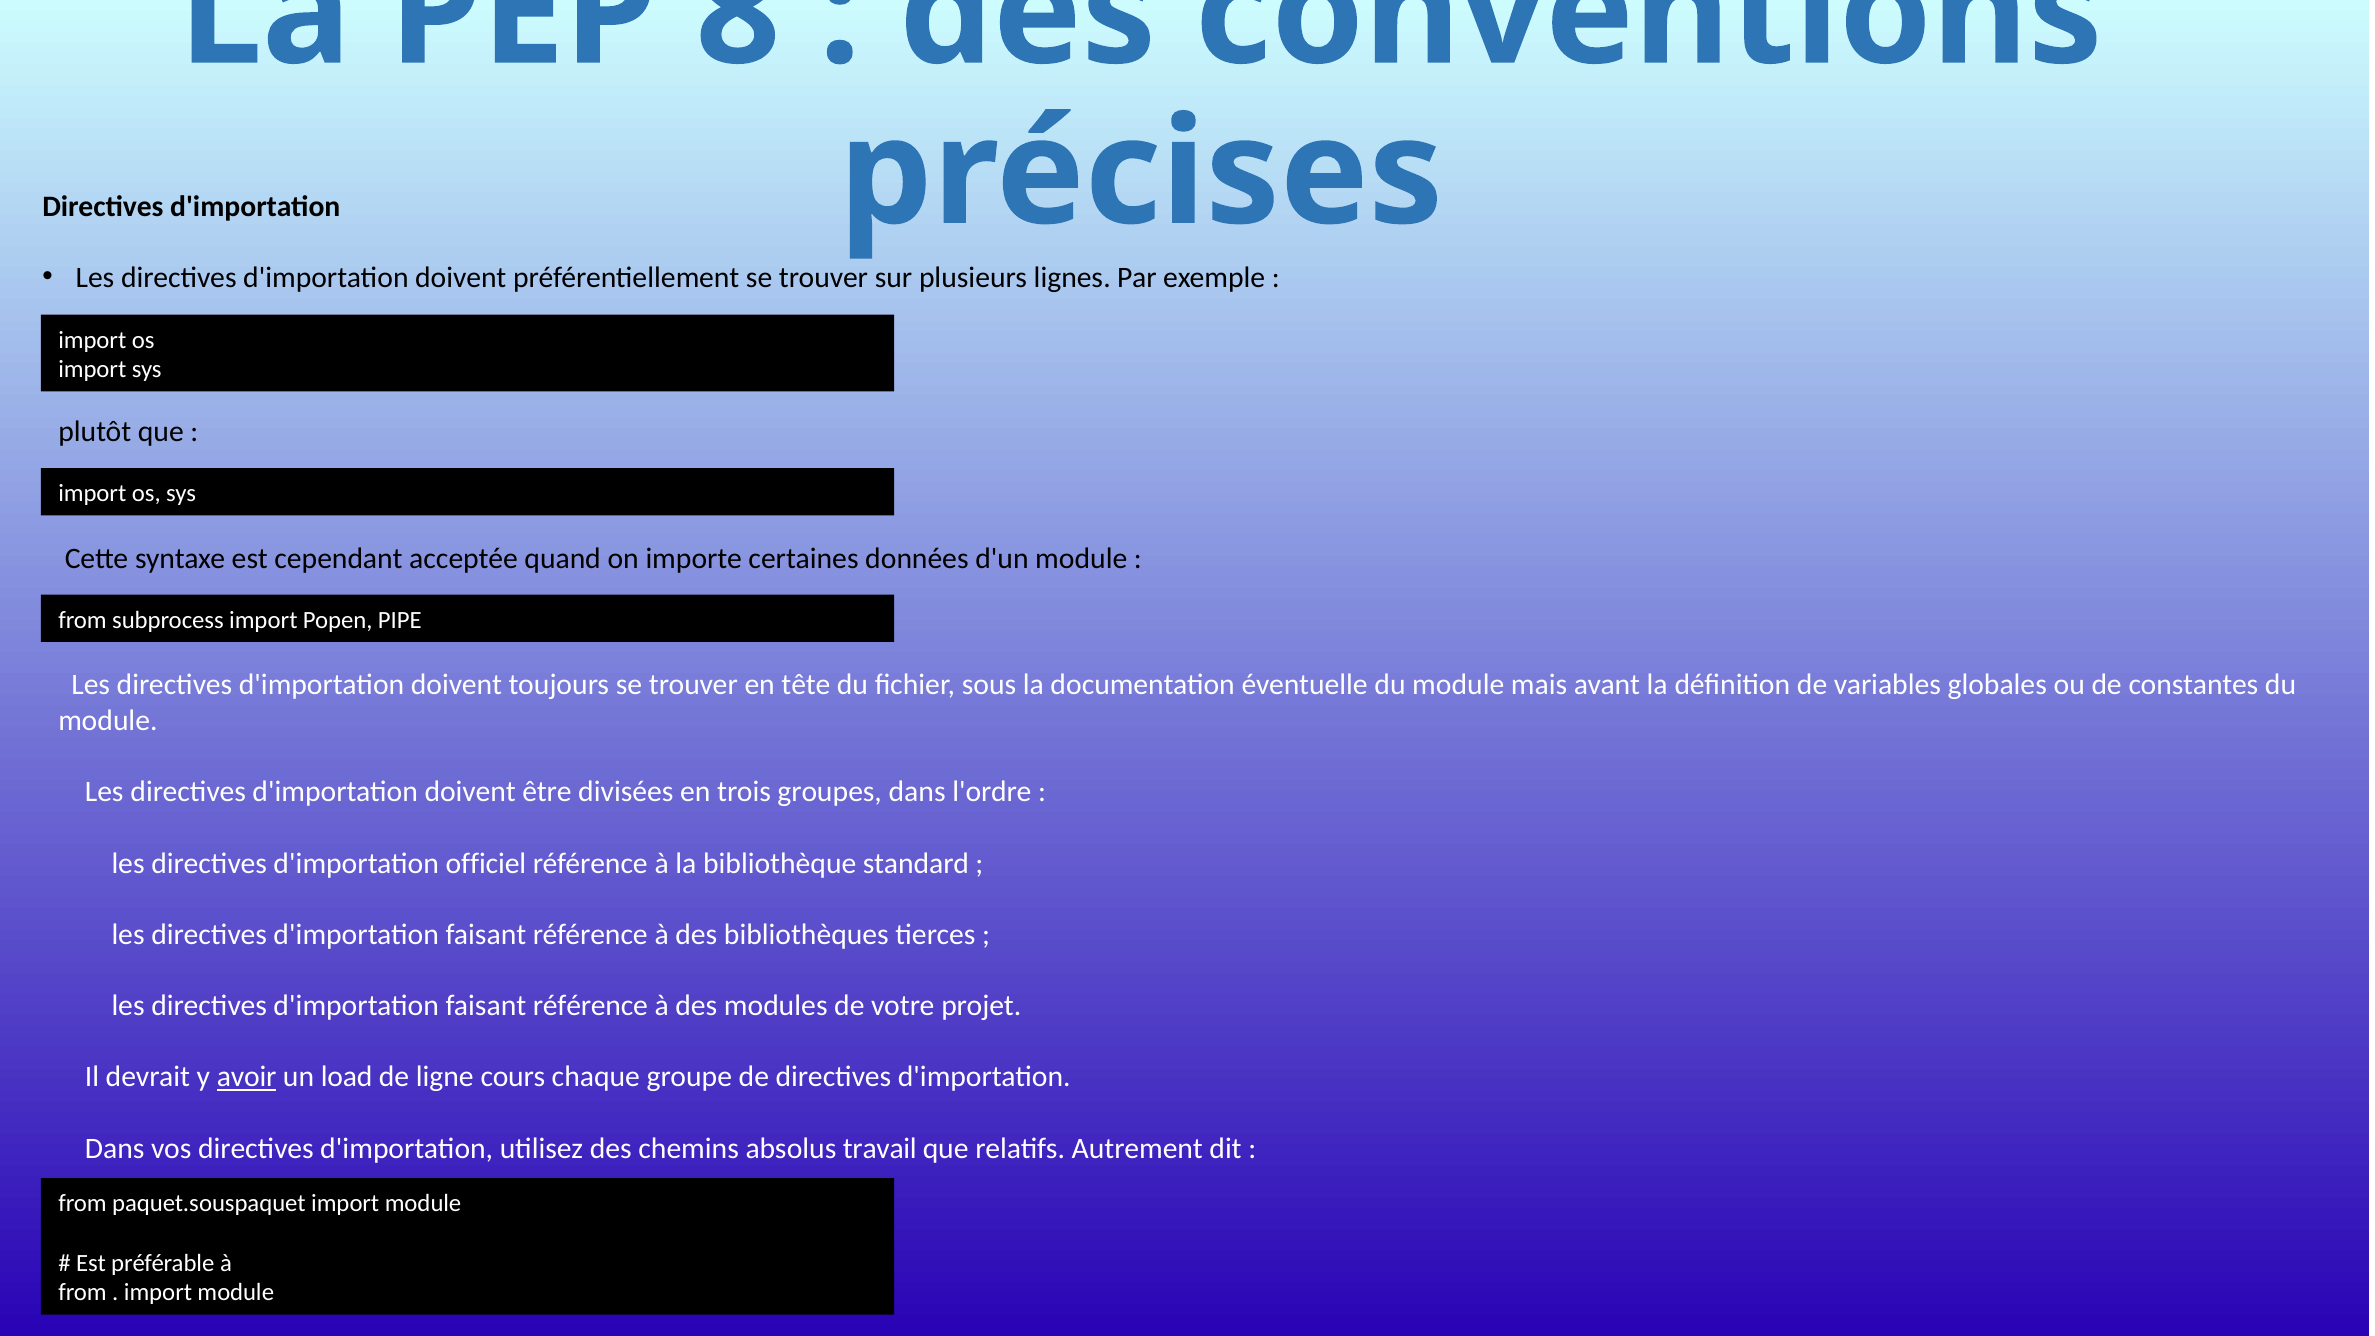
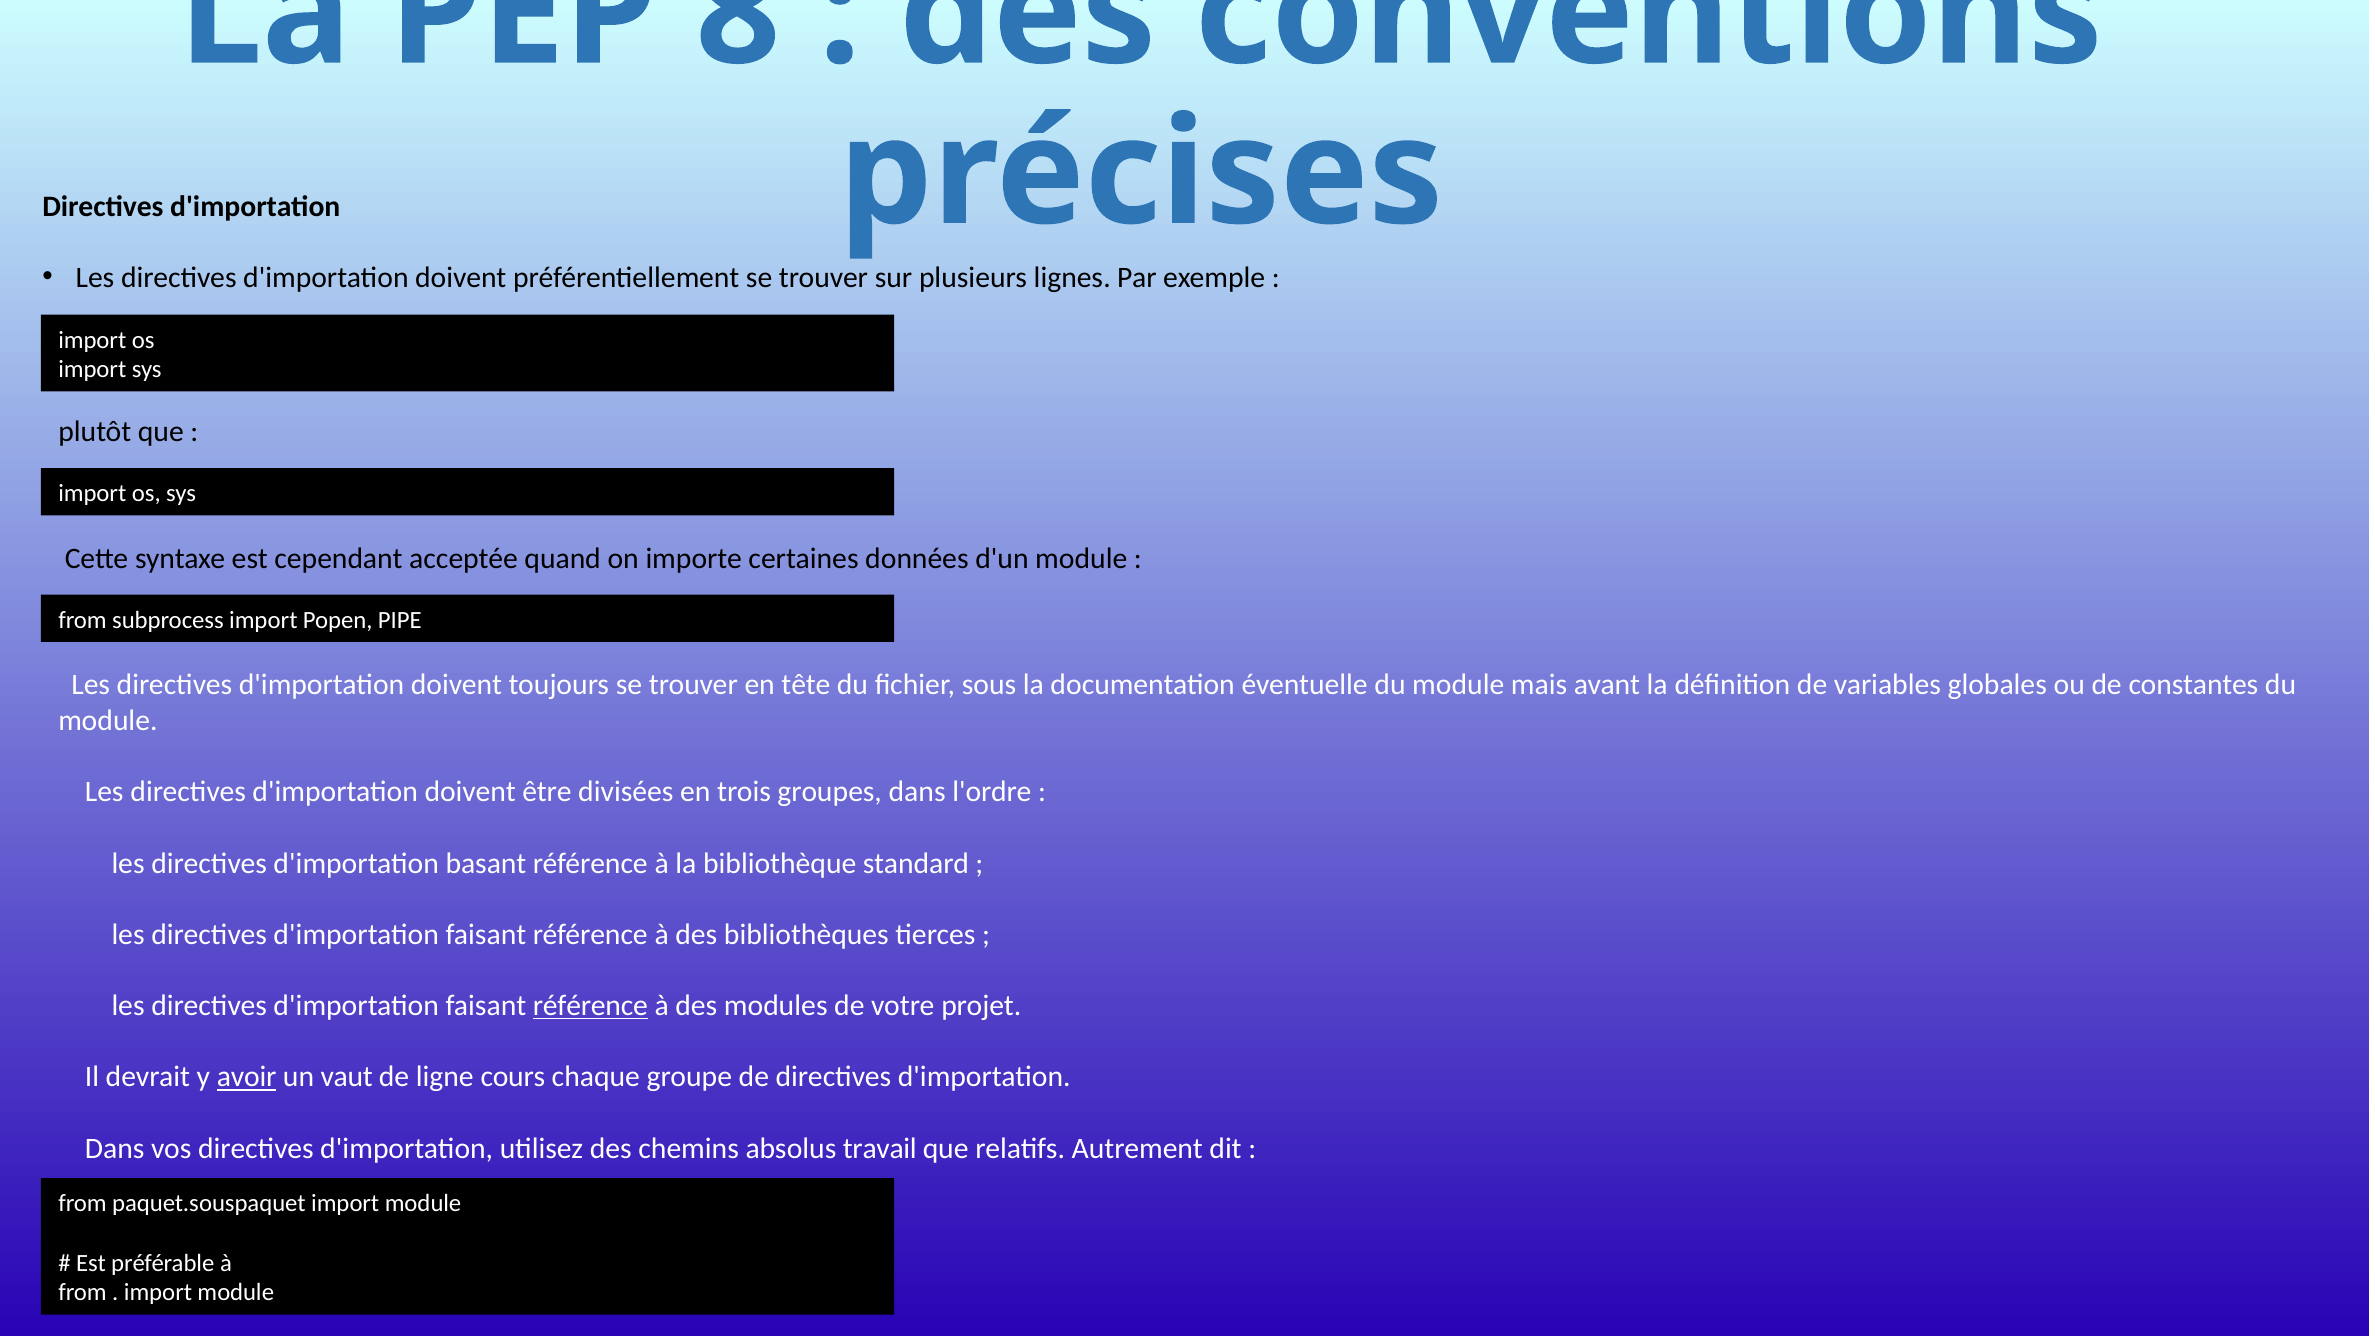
officiel: officiel -> basant (486, 863)
référence underline: none -> present (590, 1006)
load: load -> vaut (347, 1077)
